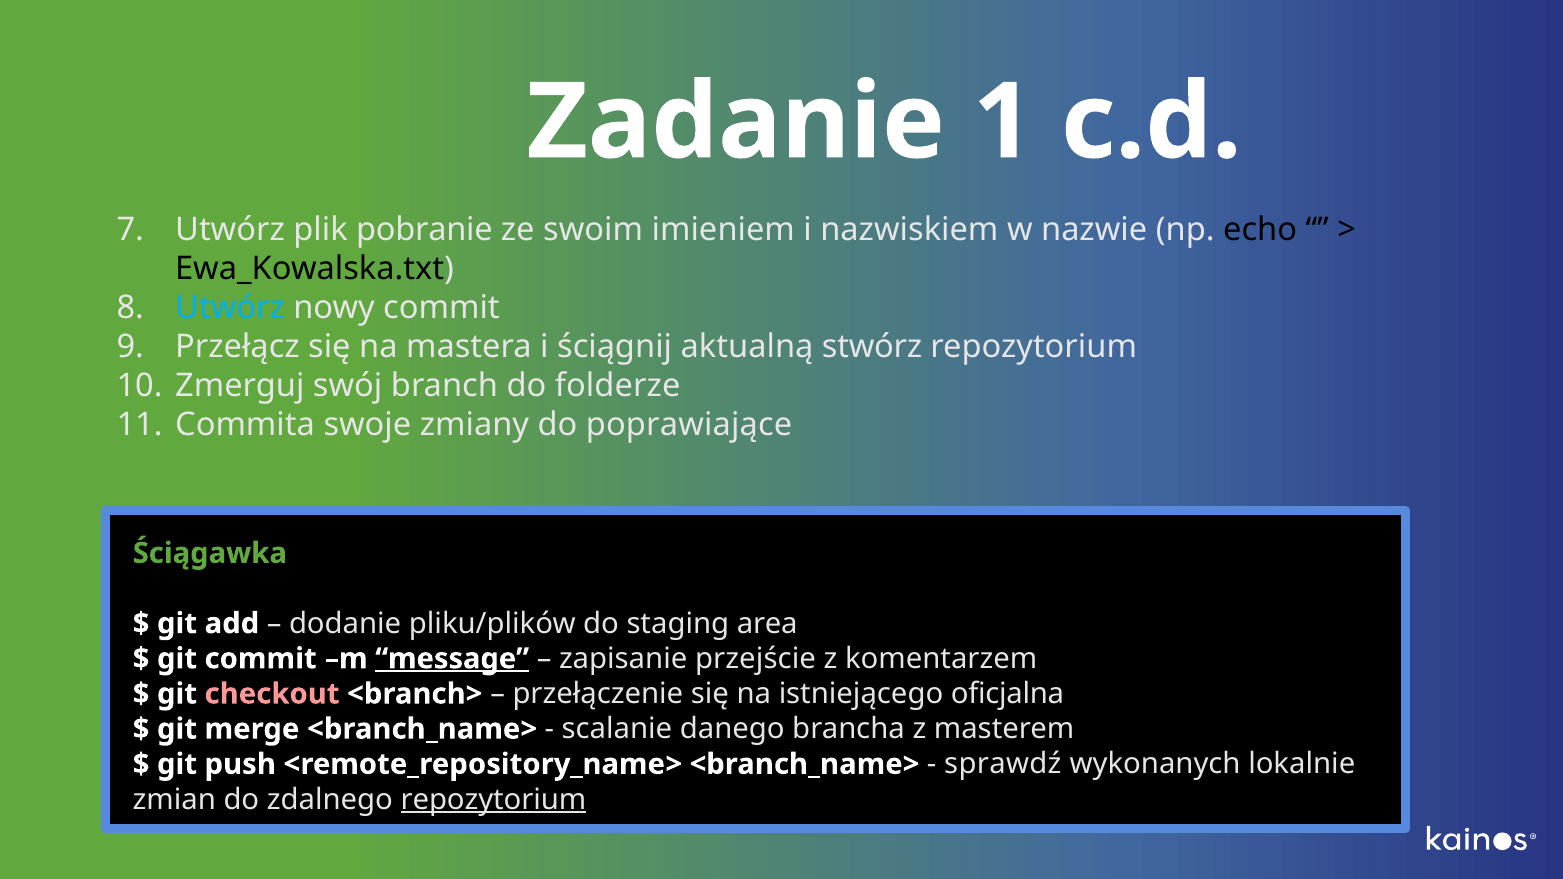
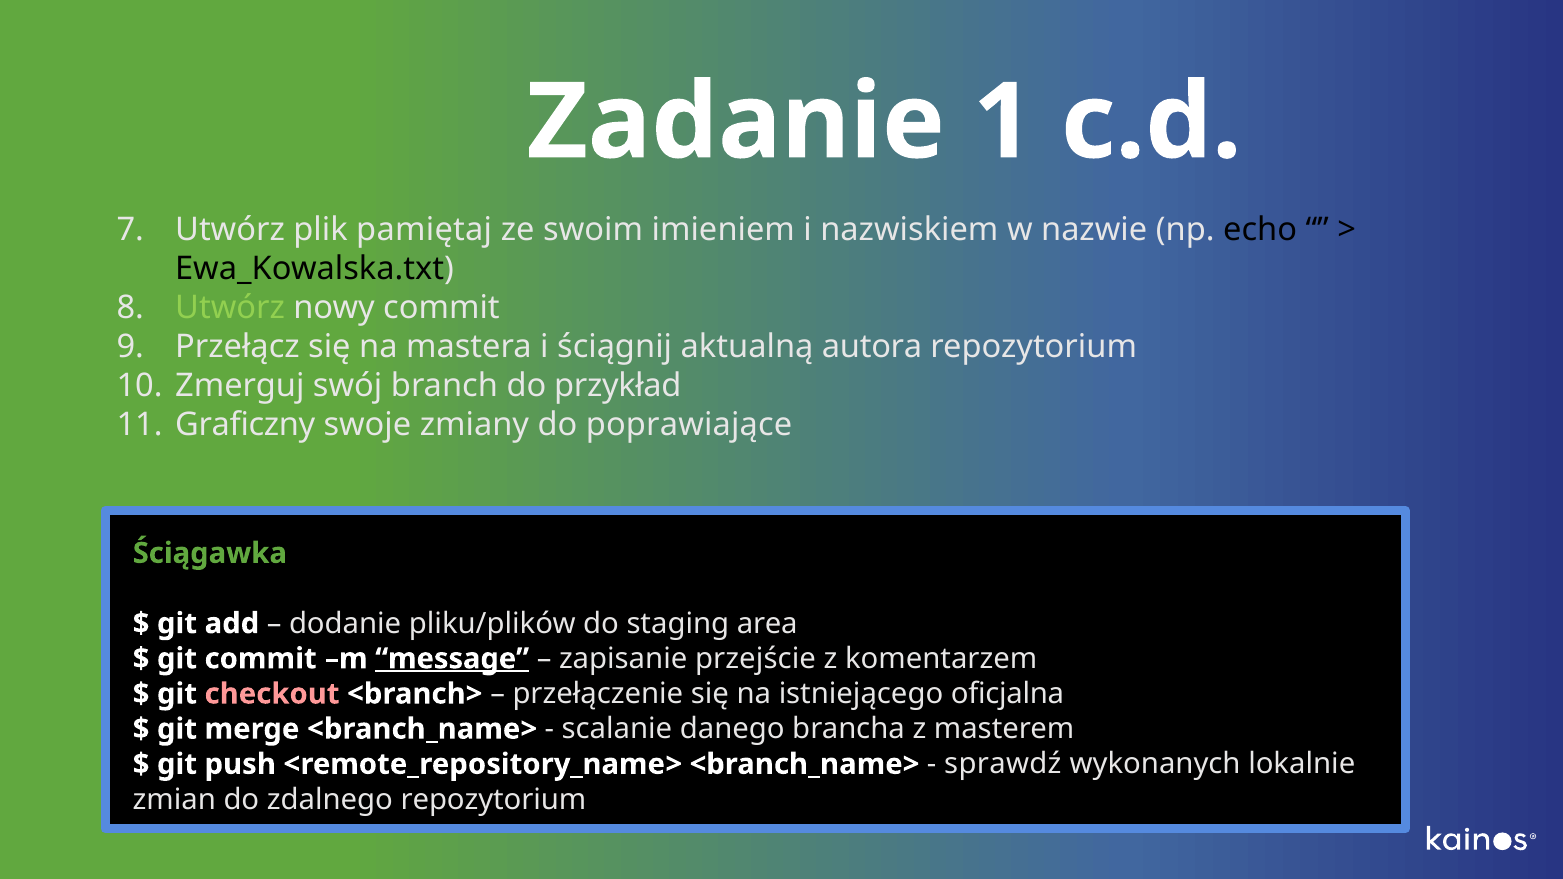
pobranie: pobranie -> pamiętaj (424, 230)
Utwórz colour: light blue -> light green (230, 308)
stwórz: stwórz -> autora (872, 347)
folderze: folderze -> przykład (618, 386)
Commita: Commita -> Graficzny (245, 425)
repozytorium underline: present -> none (493, 799)
